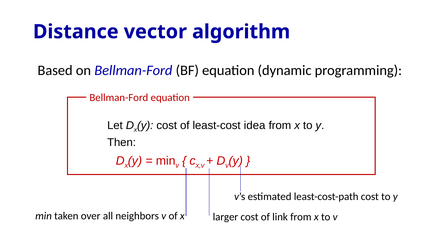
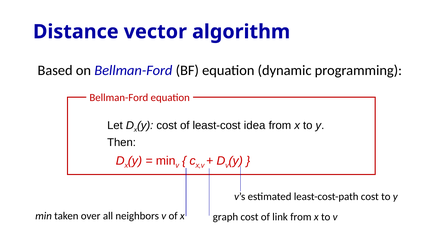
larger: larger -> graph (225, 217)
